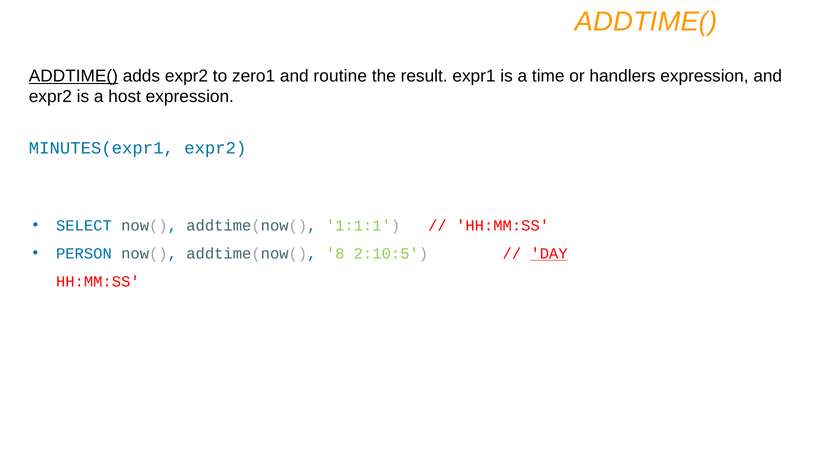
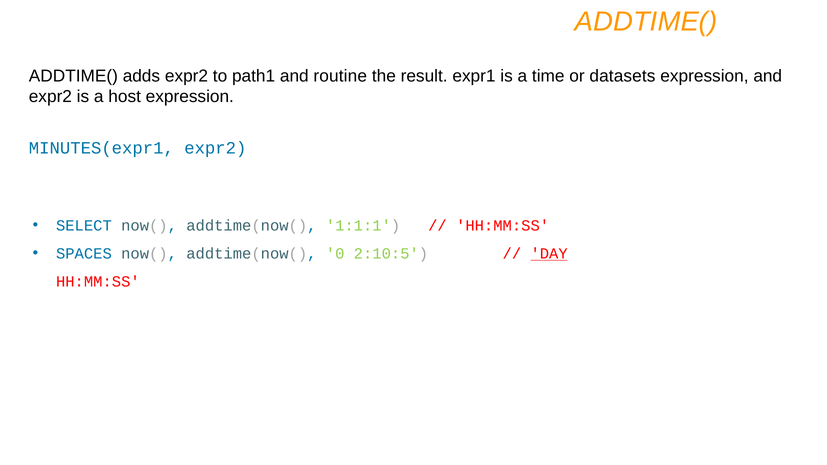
ADDTIME( underline: present -> none (73, 76)
zero1: zero1 -> path1 (254, 76)
handlers: handlers -> datasets (622, 76)
PERSON: PERSON -> SPACES (84, 254)
8: 8 -> 0 (335, 254)
